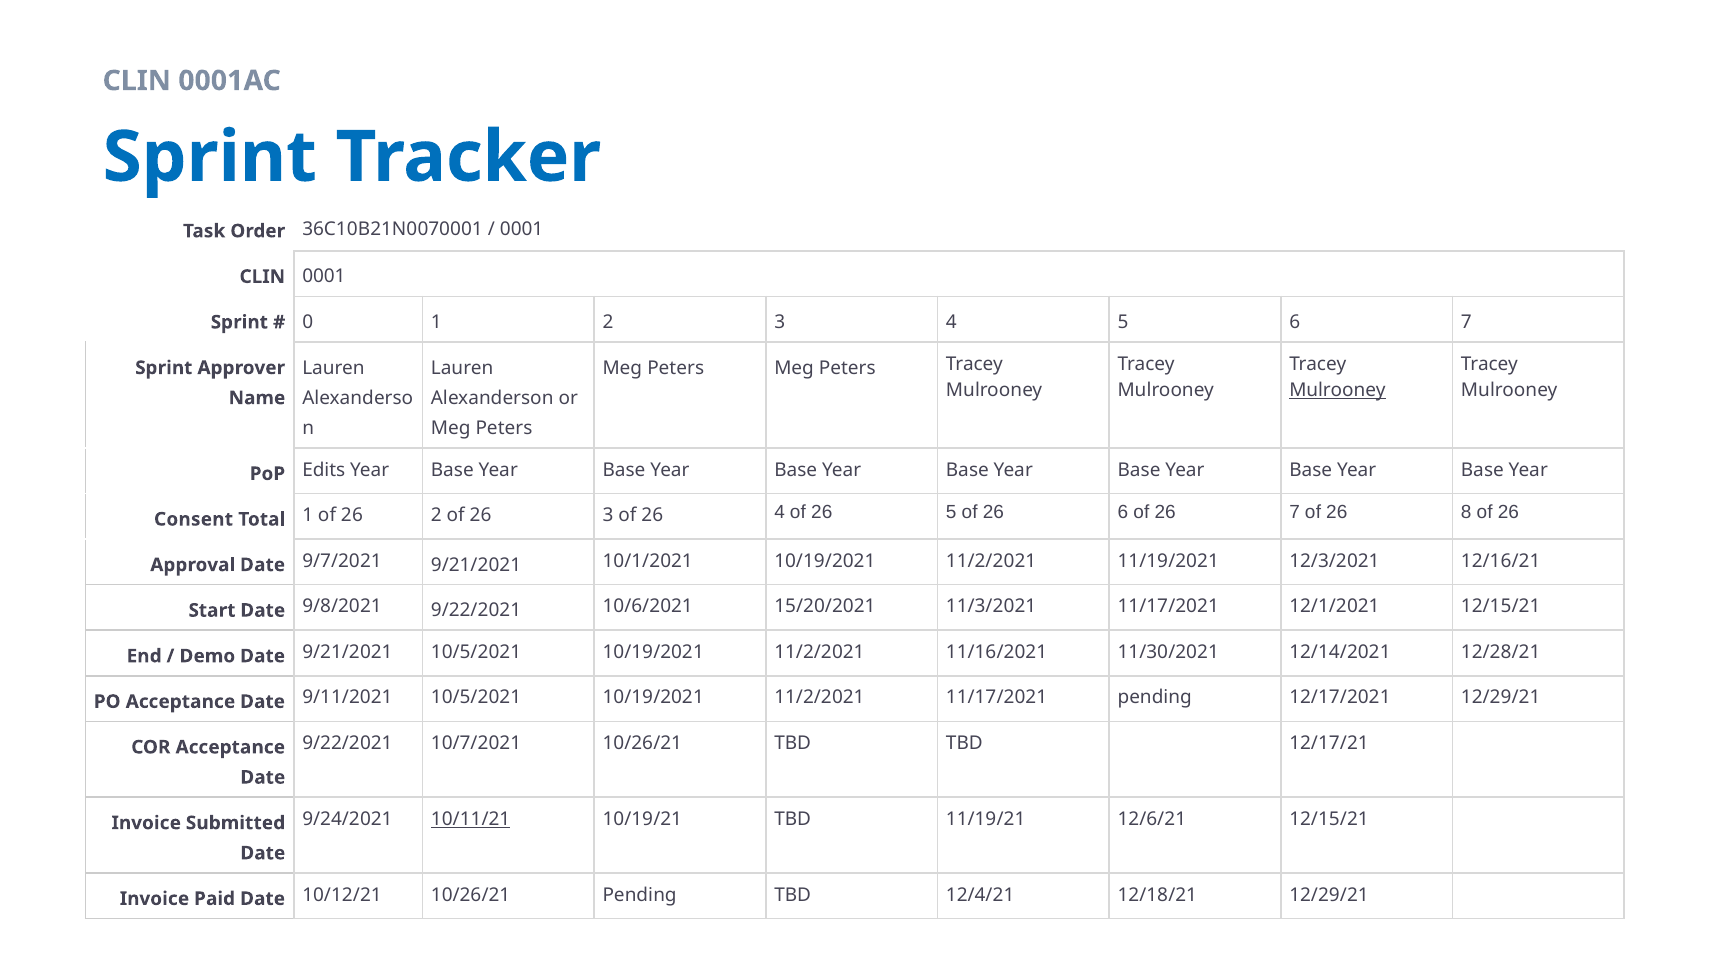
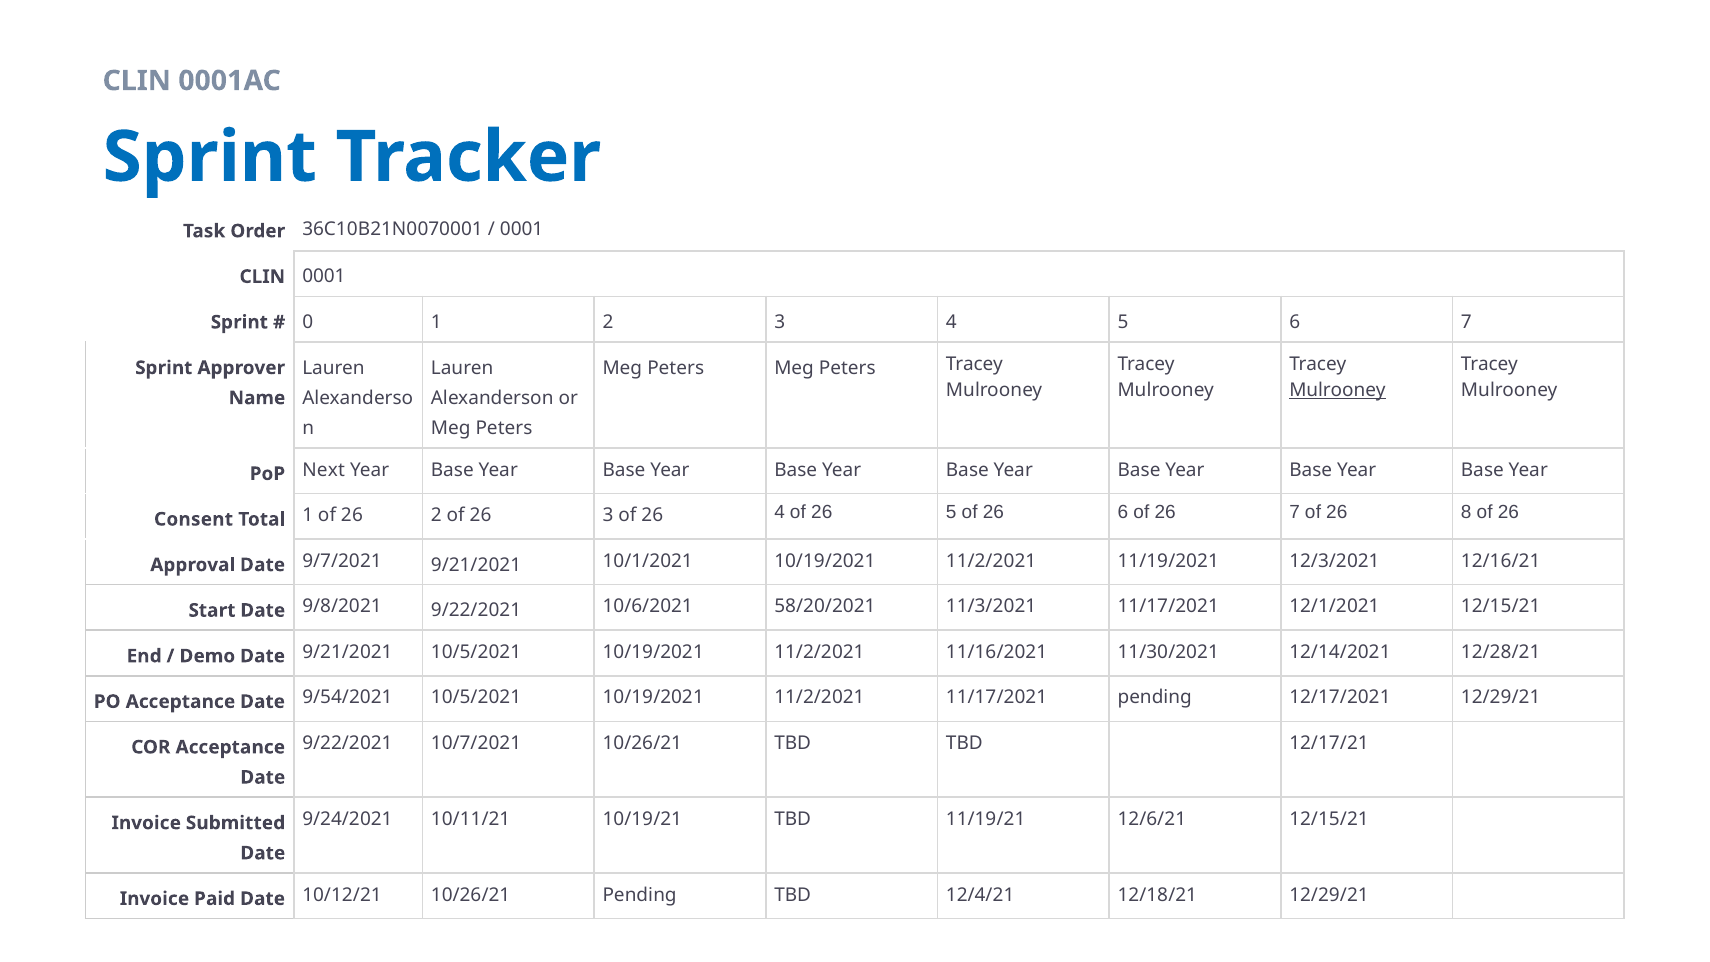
Edits: Edits -> Next (324, 470)
15/20/2021: 15/20/2021 -> 58/20/2021 (825, 607)
9/11/2021: 9/11/2021 -> 9/54/2021 (347, 698)
10/11/21 underline: present -> none (471, 819)
